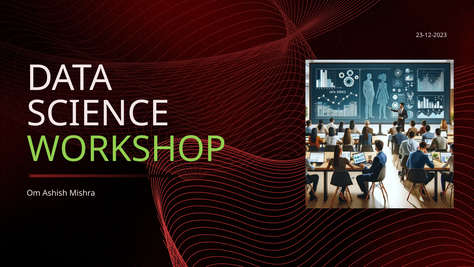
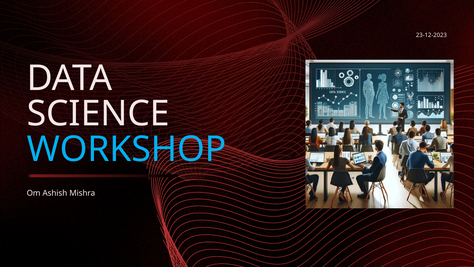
WORKSHOP colour: light green -> light blue (127, 149)
